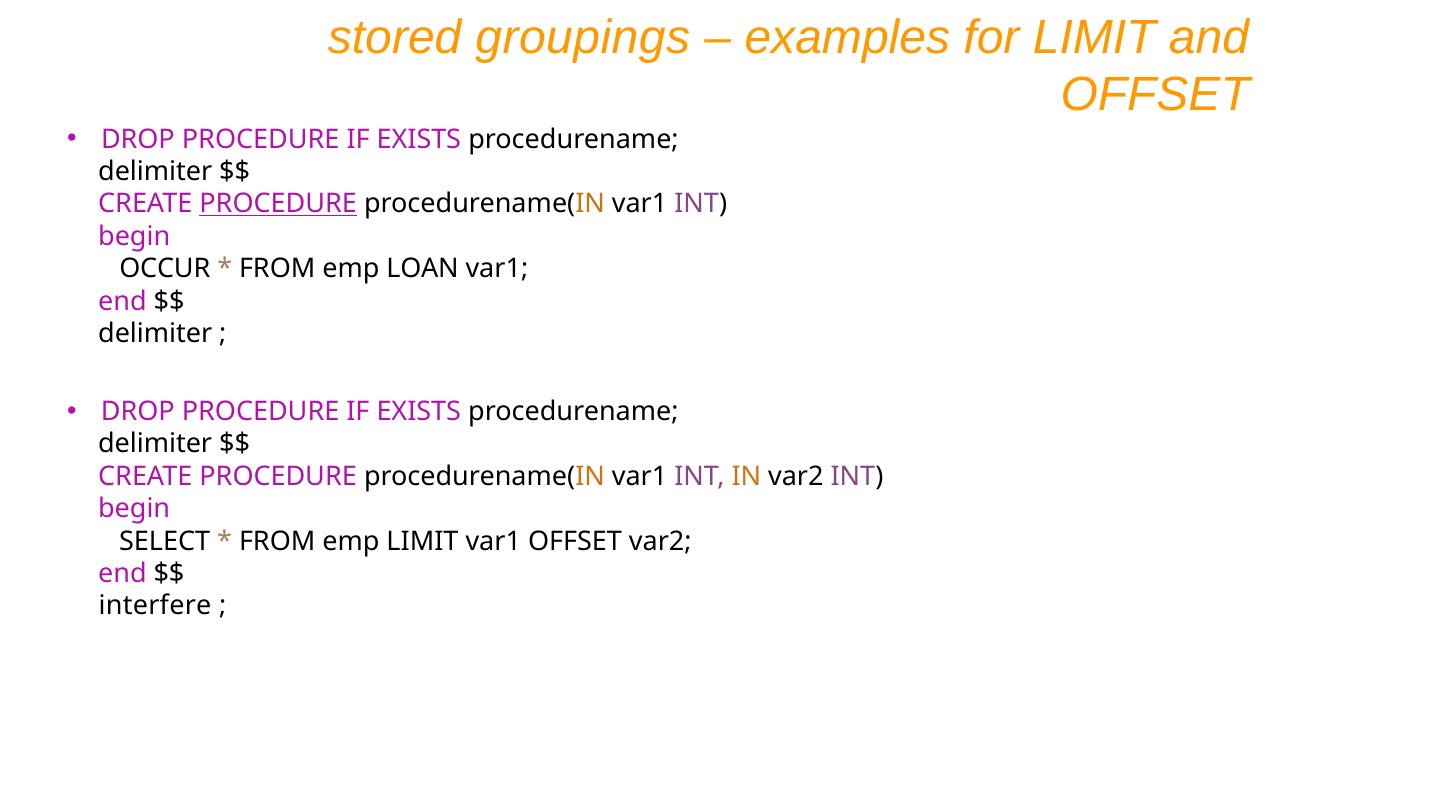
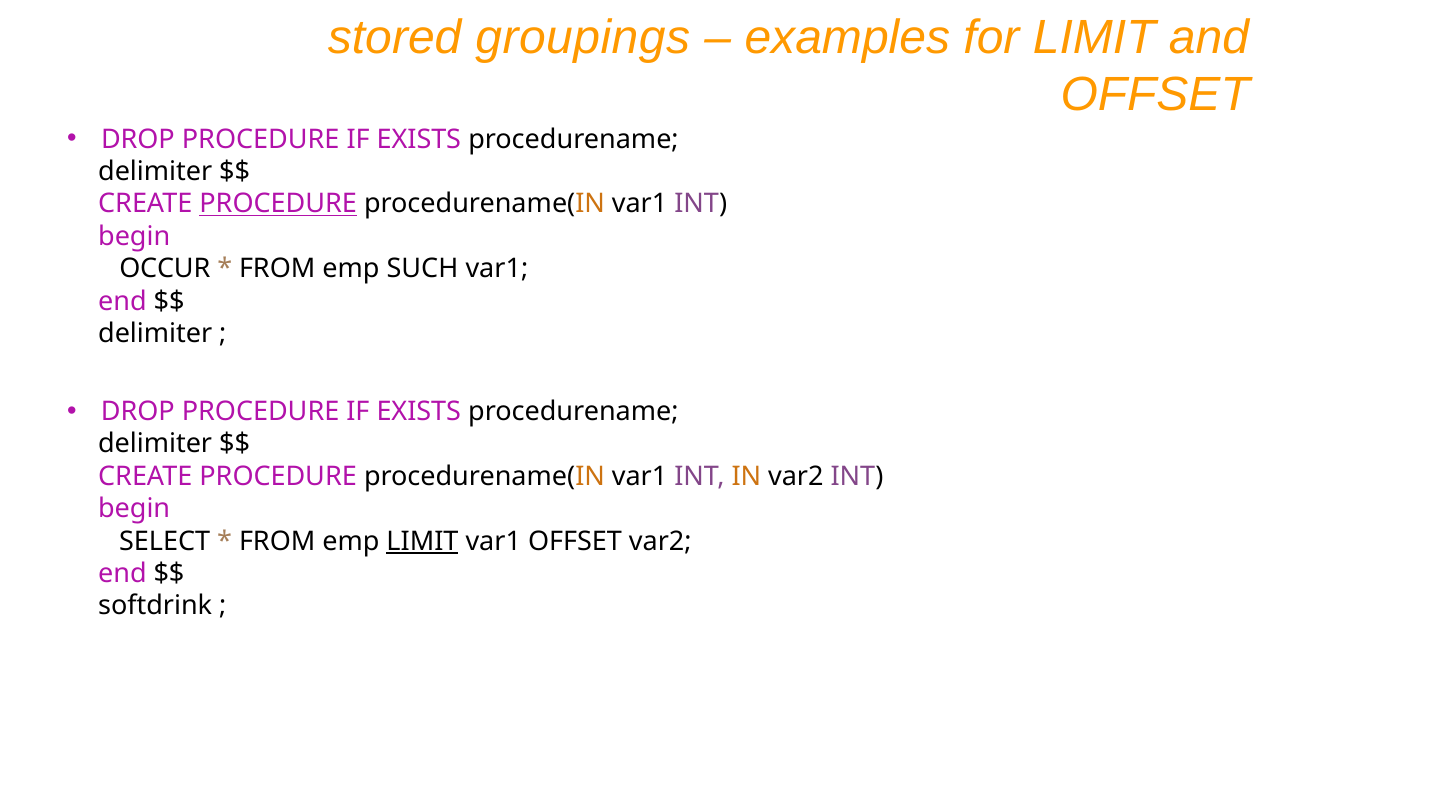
LOAN: LOAN -> SUCH (422, 269)
LIMIT underline: none -> present (422, 542)
interfere: interfere -> softdrink (155, 606)
